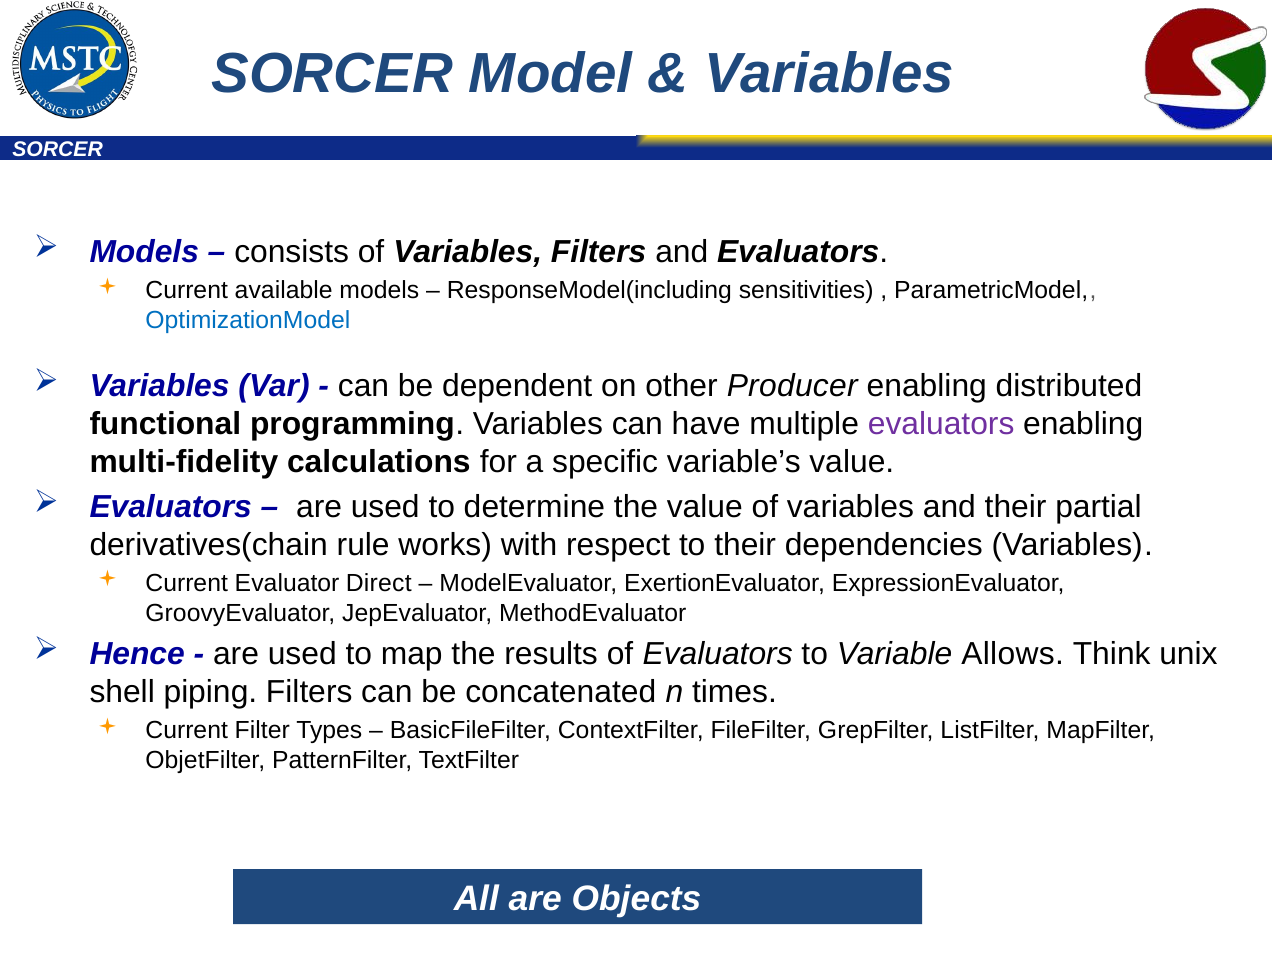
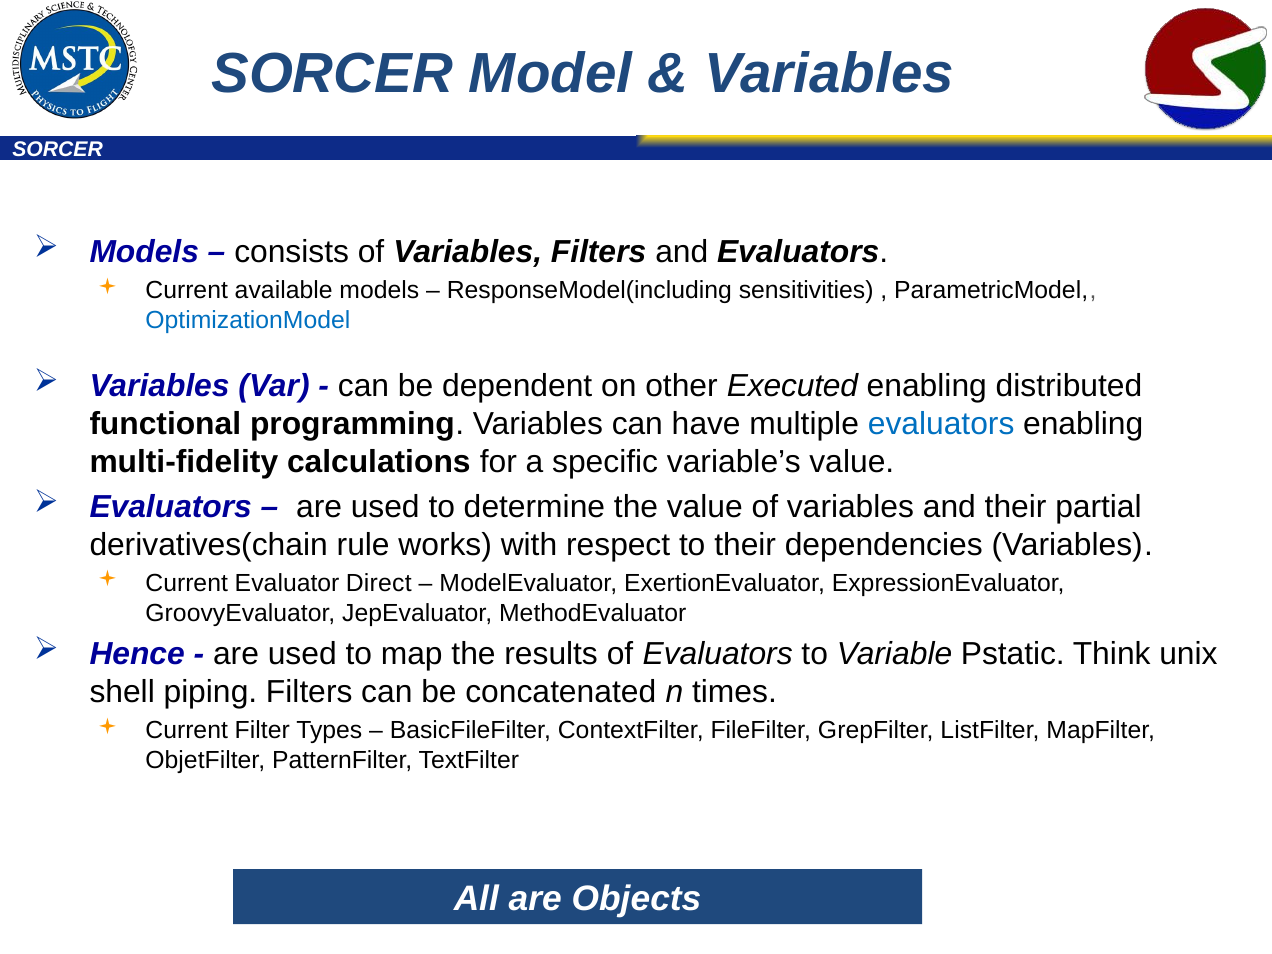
Producer: Producer -> Executed (792, 386)
evaluators colour: purple -> blue (941, 424)
Allows: Allows -> Pstatic (1013, 654)
